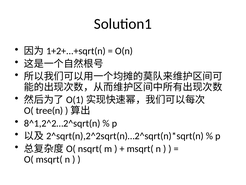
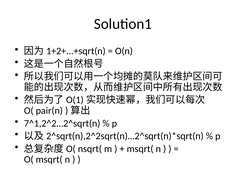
tree(n: tree(n -> pair(n (49, 110)
8^1,2^2…2^sqrt(n: 8^1,2^2…2^sqrt(n -> 7^1,2^2…2^sqrt(n (62, 123)
